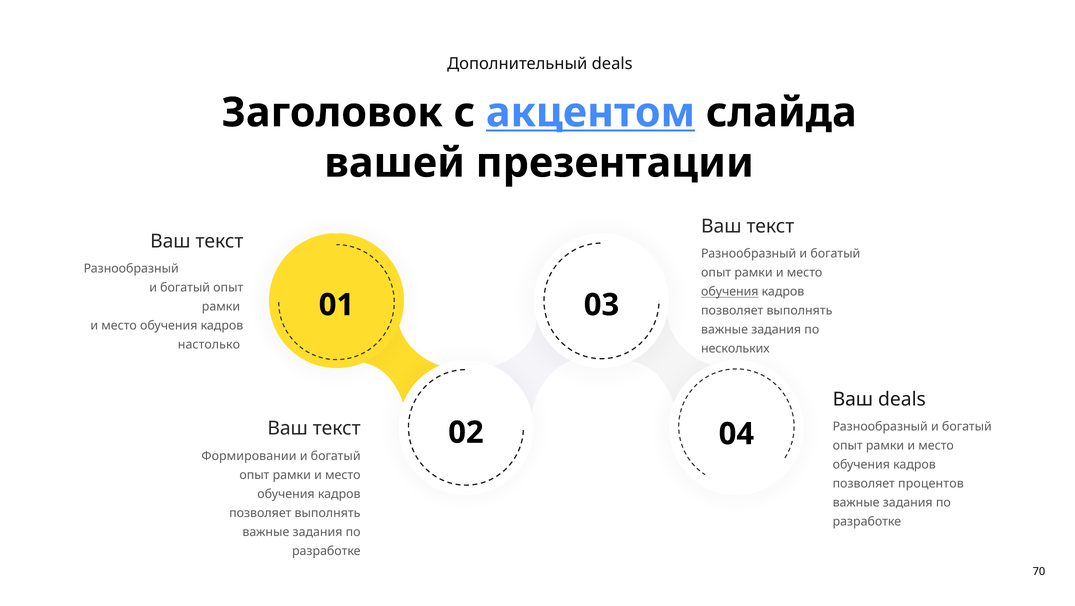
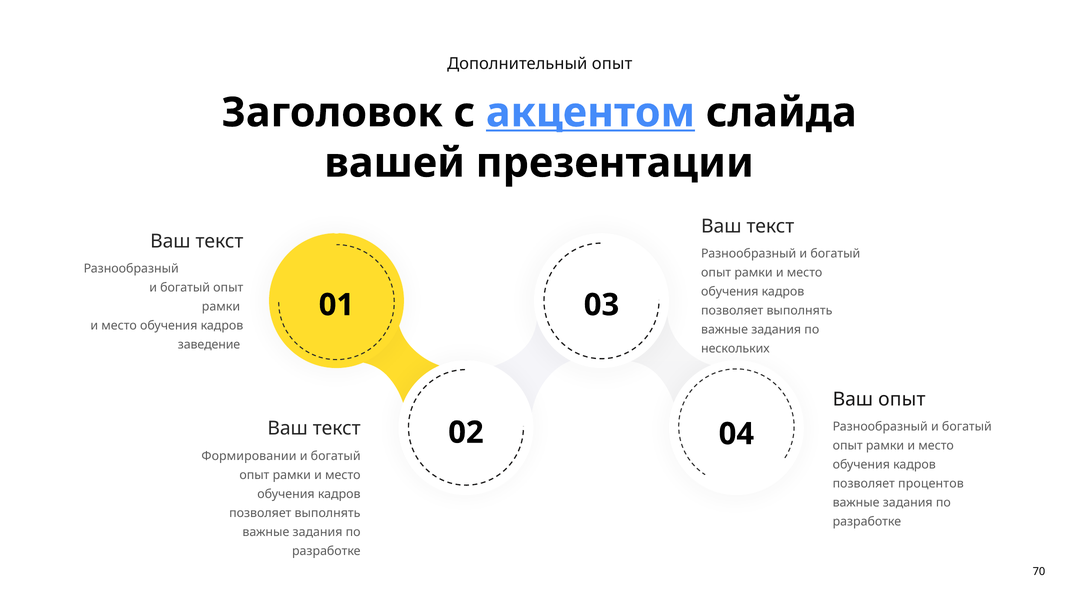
Дополнительный deals: deals -> опыт (612, 64)
обучения underline: present -> none (730, 292)
настолько: настолько -> заведение (209, 345)
Ваш deals: deals -> опыт (902, 399)
